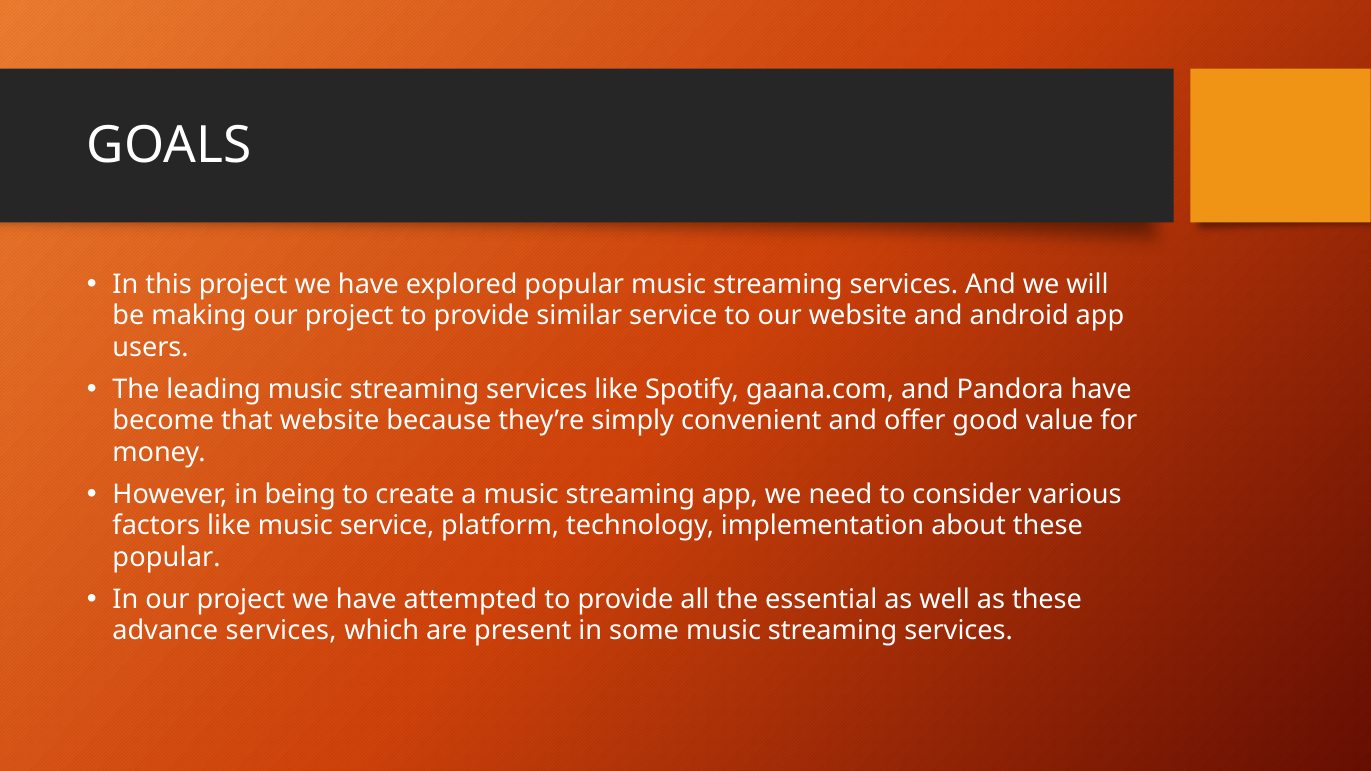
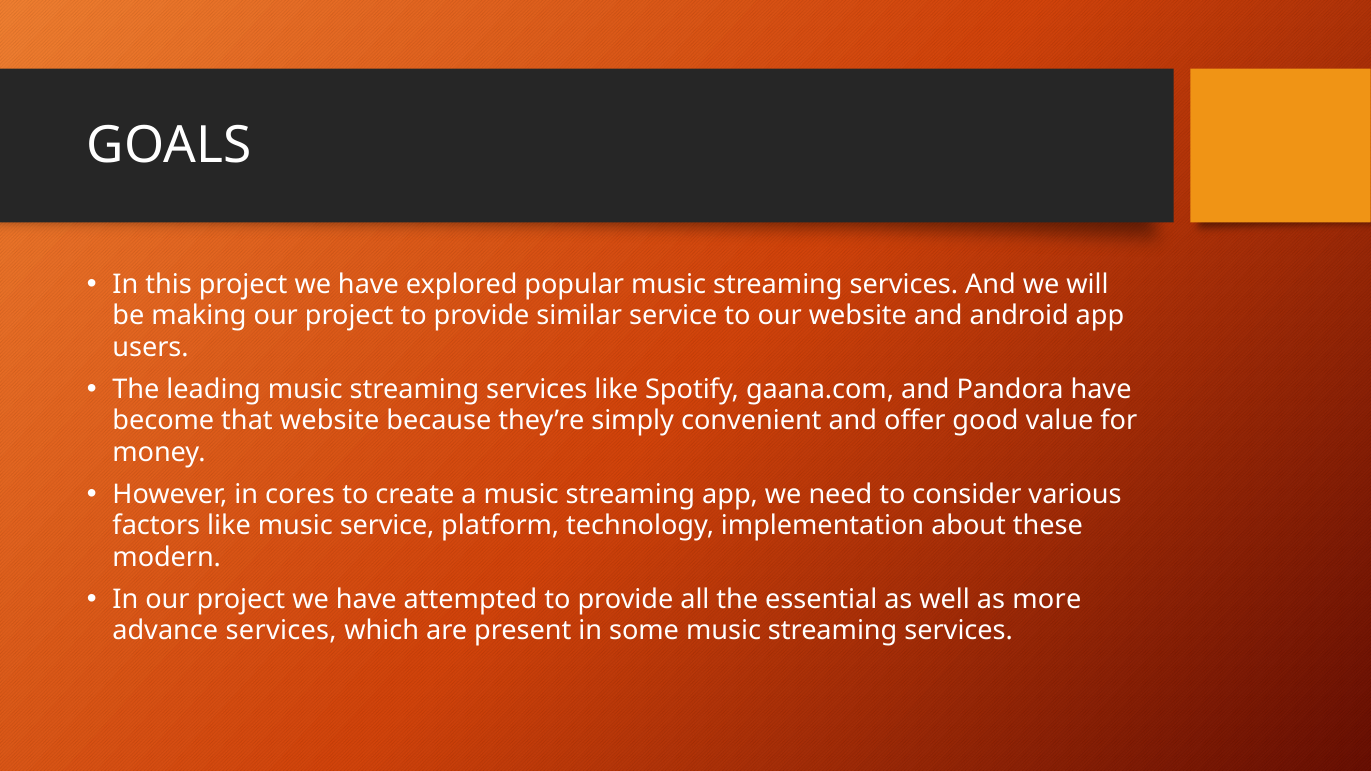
being: being -> cores (300, 495)
popular: popular -> modern (167, 557)
as these: these -> more (1047, 600)
